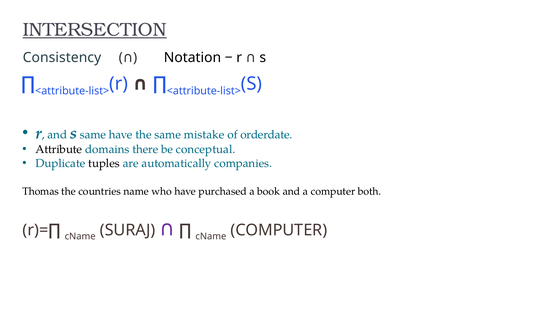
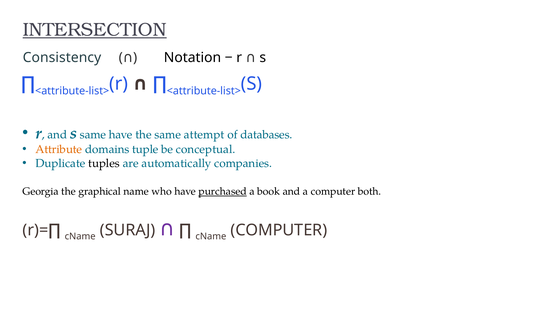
mistake: mistake -> attempt (204, 135)
orderdate: orderdate -> databases (266, 135)
Attribute colour: black -> orange (59, 149)
there: there -> tuple (145, 149)
Thomas: Thomas -> Georgia (41, 191)
countries: countries -> graphical (100, 191)
purchased underline: none -> present (223, 191)
